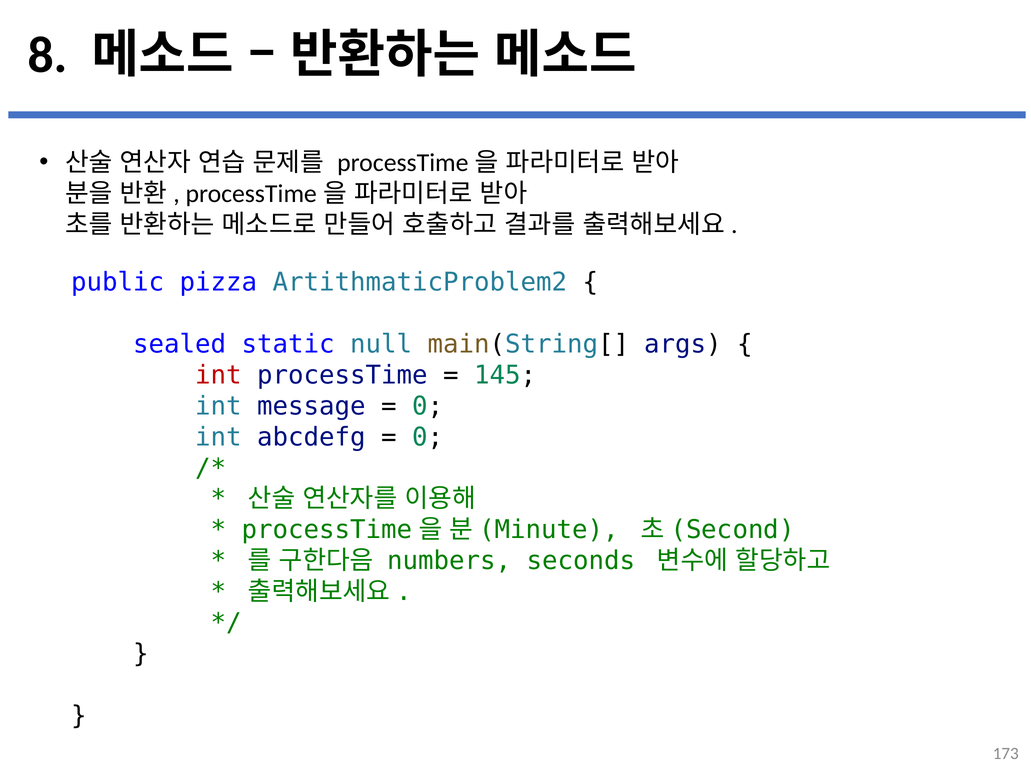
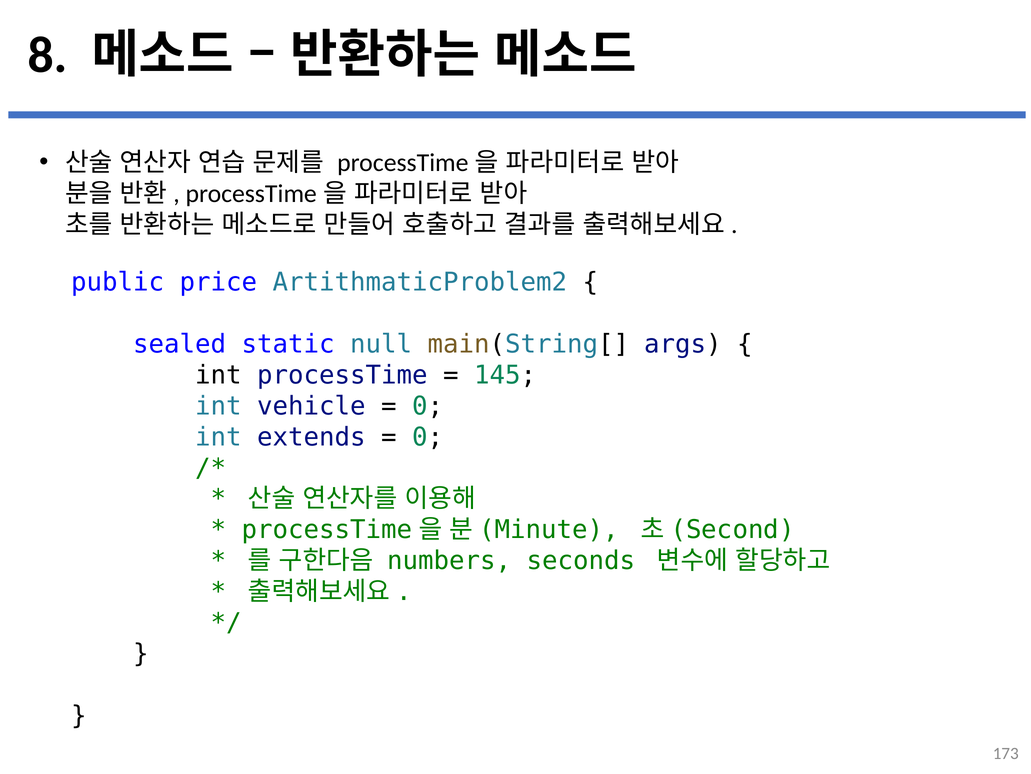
pizza: pizza -> price (218, 282)
int colour: red -> black (219, 375)
message: message -> vehicle (311, 406)
abcdefg: abcdefg -> extends (311, 437)
